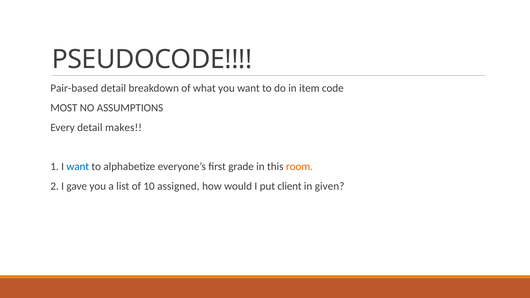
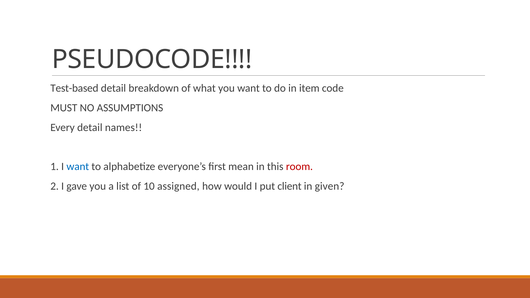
Pair-based: Pair-based -> Test-based (74, 88)
MOST: MOST -> MUST (64, 108)
makes: makes -> names (124, 127)
grade: grade -> mean (241, 167)
room colour: orange -> red (299, 167)
